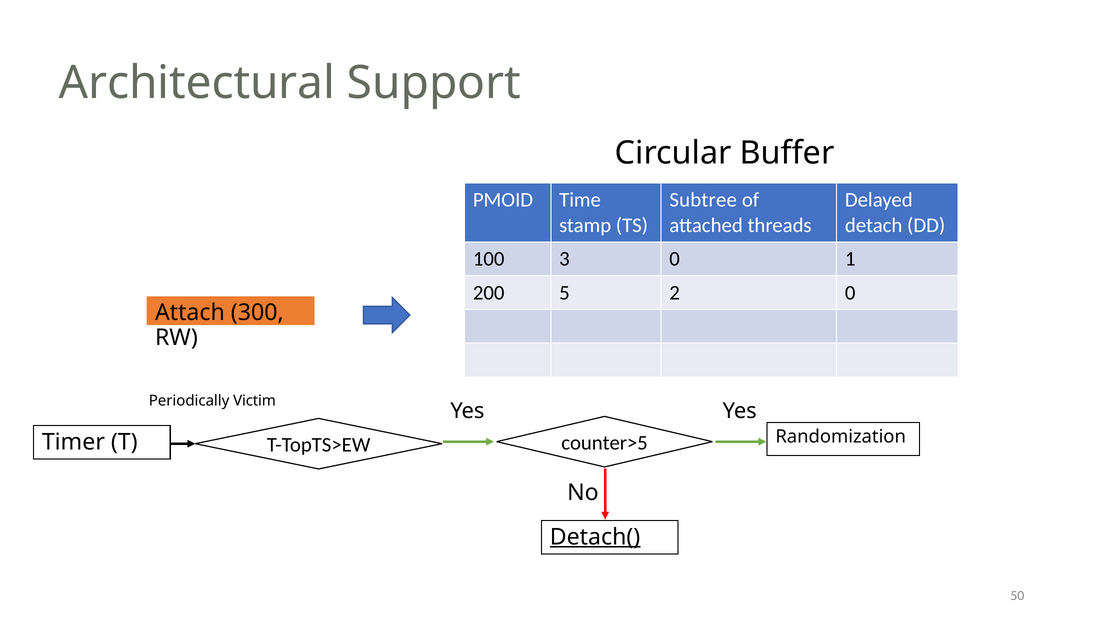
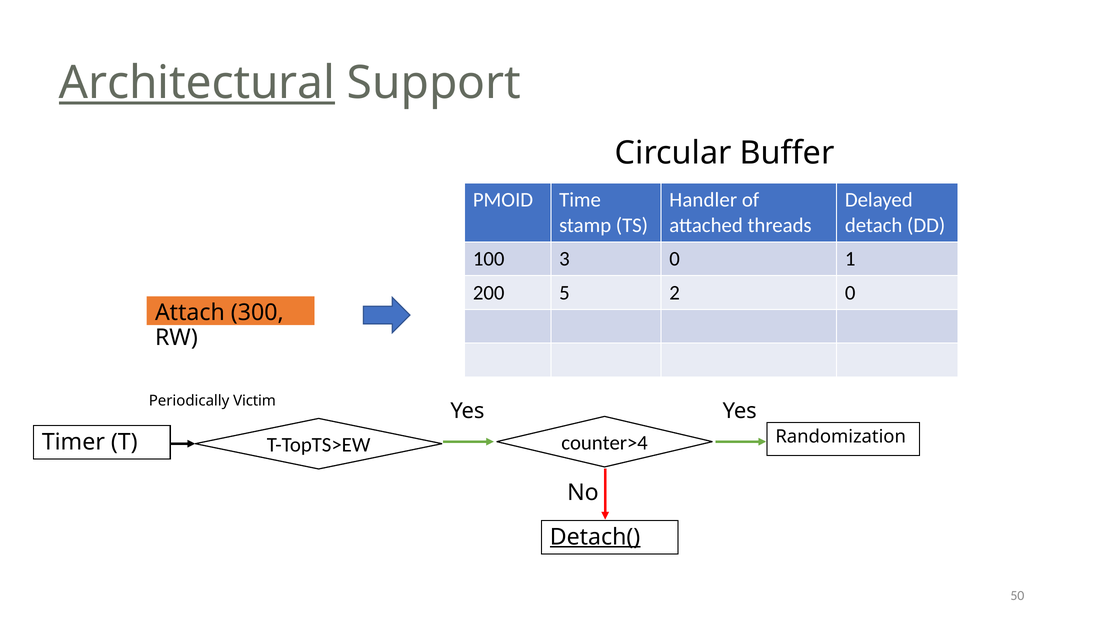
Architectural underline: none -> present (197, 83)
Subtree: Subtree -> Handler (703, 200)
counter>5: counter>5 -> counter>4 (605, 443)
